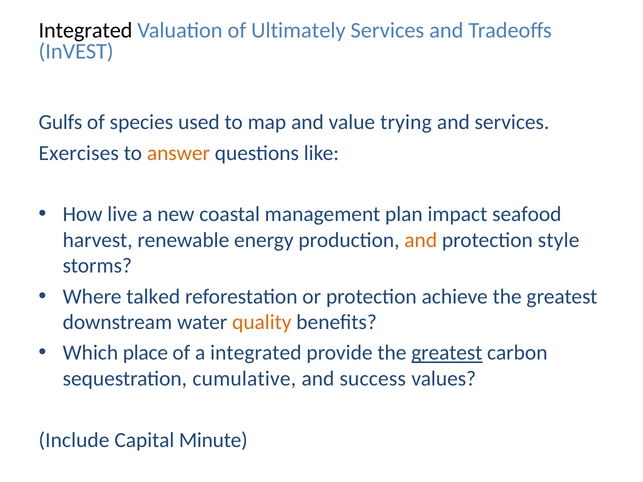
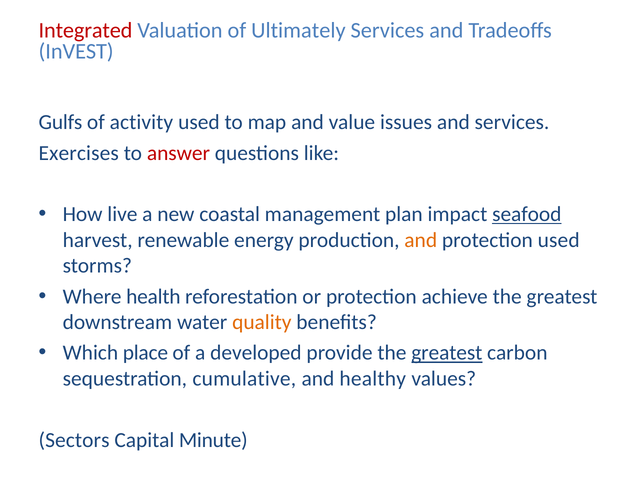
Integrated colour: black -> red (86, 30)
species: species -> activity (141, 122)
trying: trying -> issues (406, 122)
answer colour: orange -> red (178, 153)
seafood underline: none -> present (527, 214)
protection style: style -> used (559, 240)
talked: talked -> health (153, 297)
a integrated: integrated -> developed (256, 353)
success: success -> healthy (373, 379)
Include: Include -> Sectors (74, 440)
